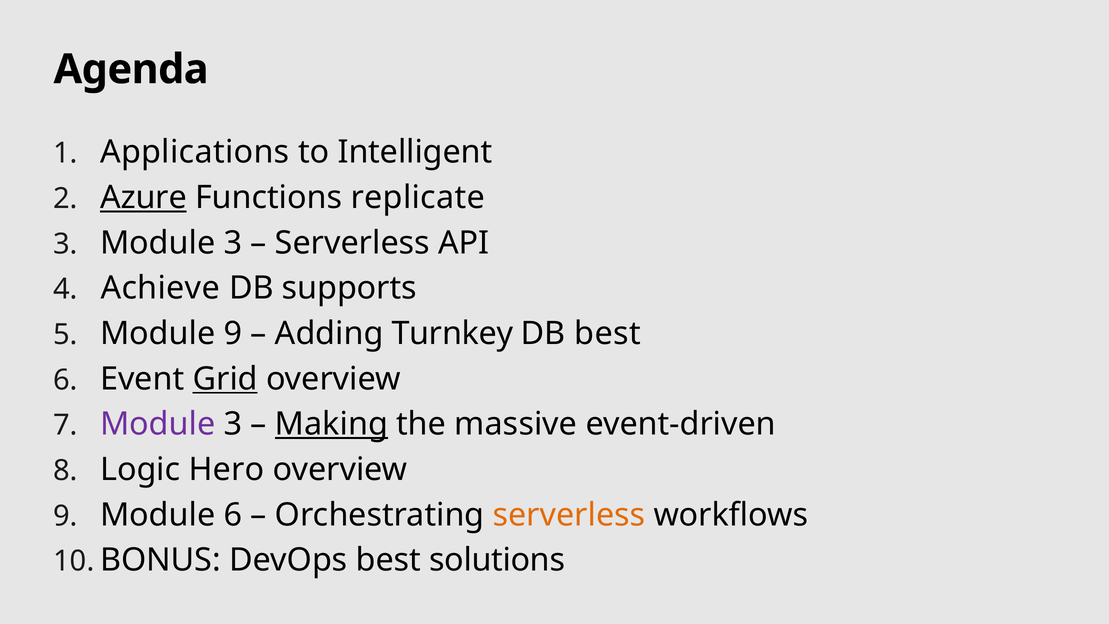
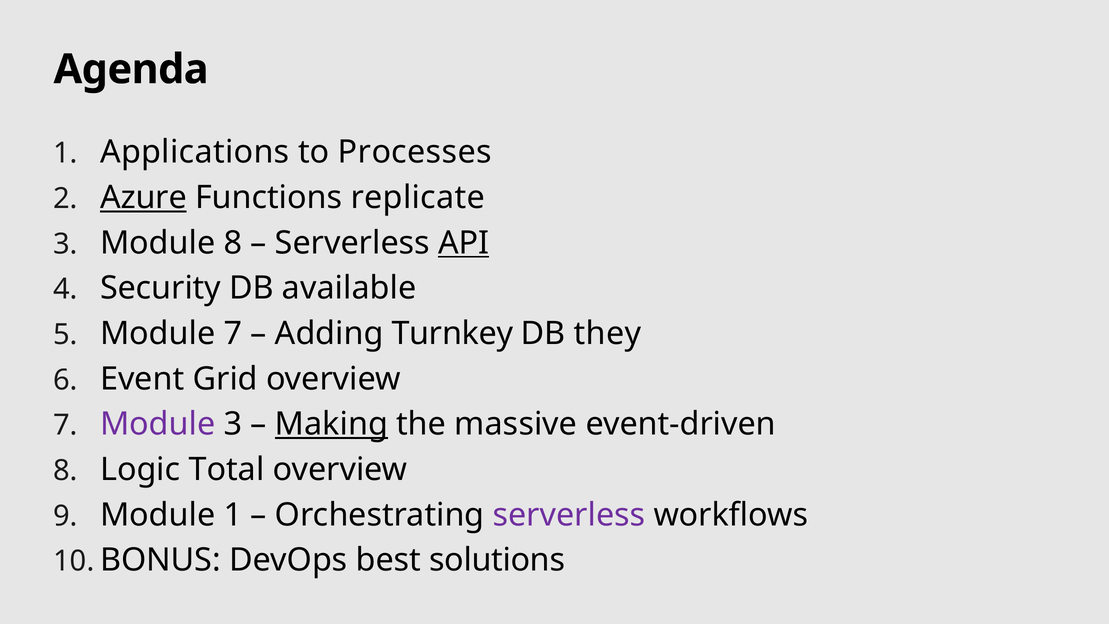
Intelligent: Intelligent -> Processes (415, 152)
3 Module 3: 3 -> 8 (233, 243)
API underline: none -> present (464, 243)
Achieve: Achieve -> Security (160, 288)
supports: supports -> available (349, 288)
Module 9: 9 -> 7 (233, 333)
DB best: best -> they (608, 333)
Grid underline: present -> none (225, 379)
Hero: Hero -> Total (227, 469)
Module 6: 6 -> 1 (233, 515)
serverless colour: orange -> purple (569, 515)
